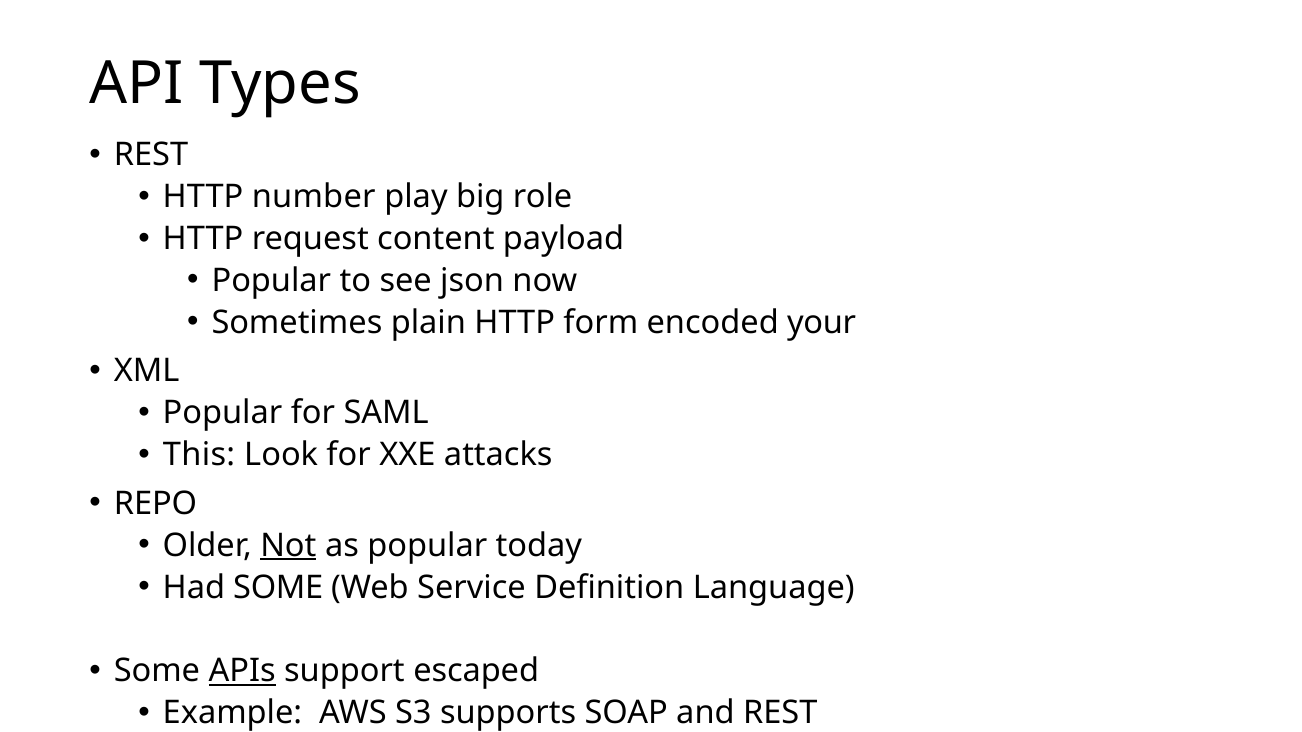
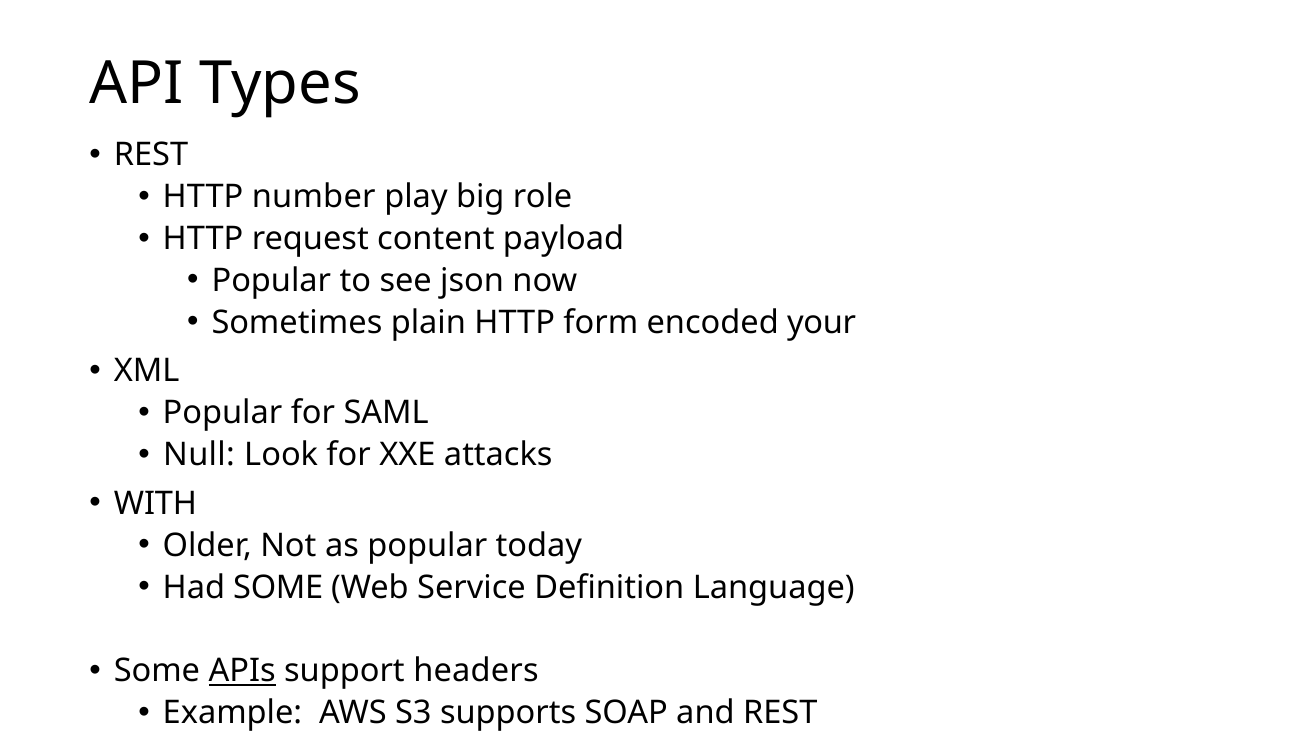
This: This -> Null (199, 455)
REPO: REPO -> WITH (155, 504)
Not underline: present -> none (288, 546)
escaped: escaped -> headers (476, 671)
